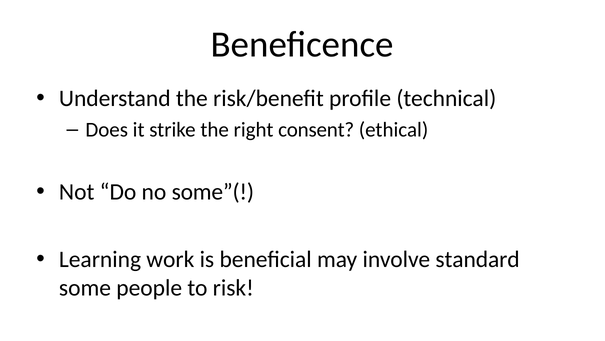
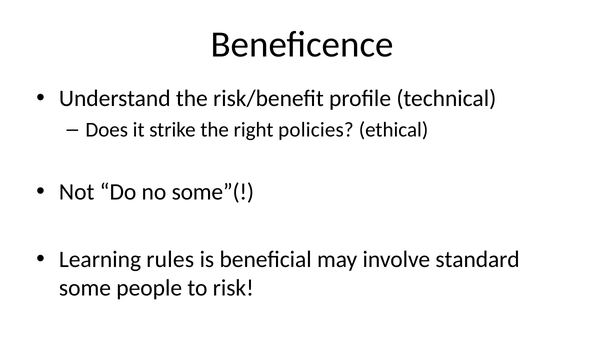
consent: consent -> policies (316, 129)
work: work -> rules (170, 259)
